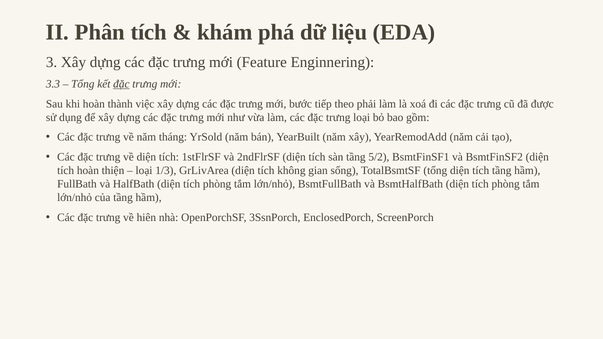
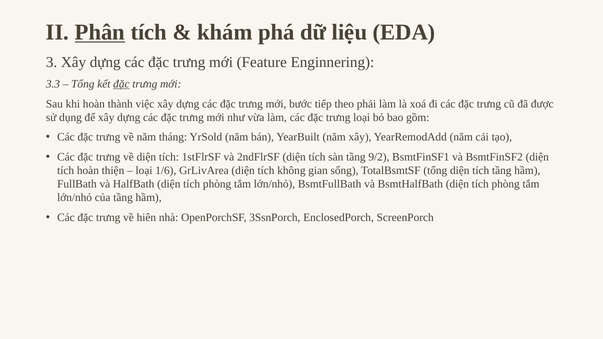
Phân underline: none -> present (100, 32)
5/2: 5/2 -> 9/2 (379, 157)
1/3: 1/3 -> 1/6 (166, 171)
